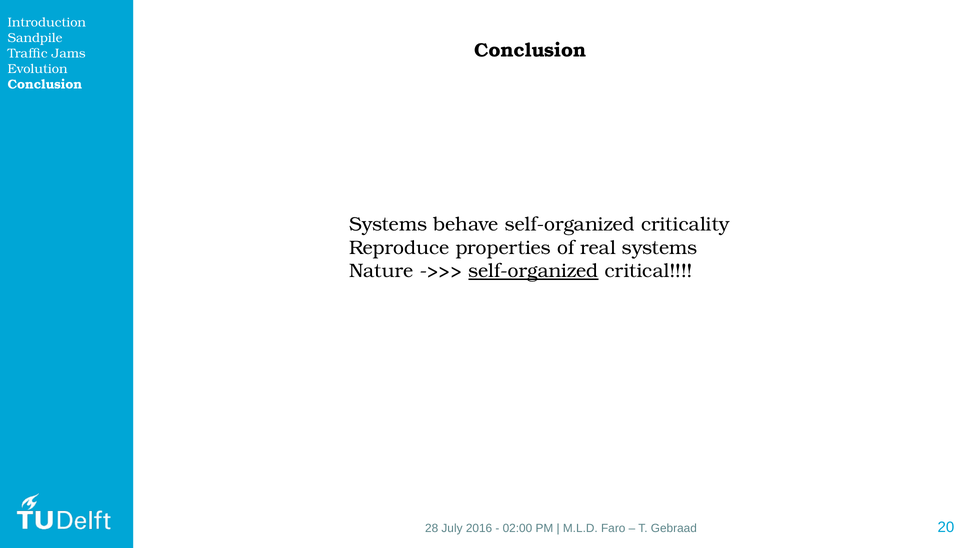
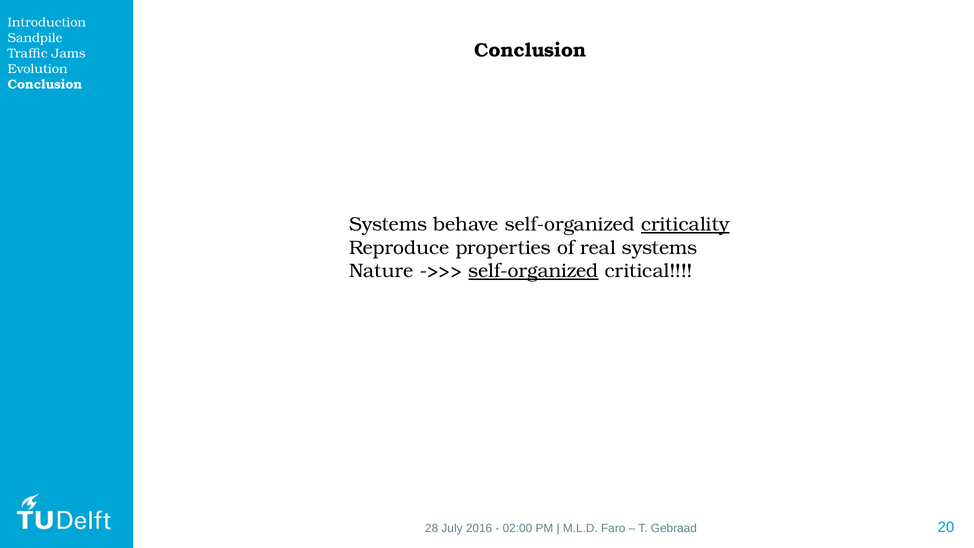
criticality underline: none -> present (685, 224)
